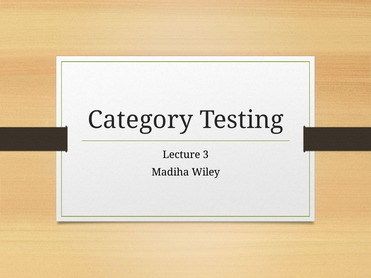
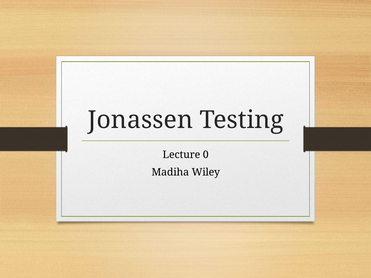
Category: Category -> Jonassen (140, 120)
3: 3 -> 0 (206, 155)
